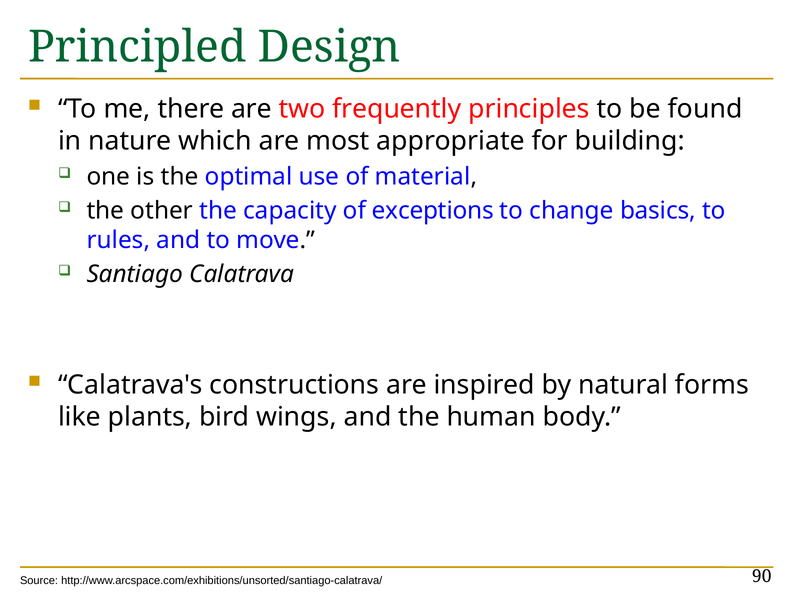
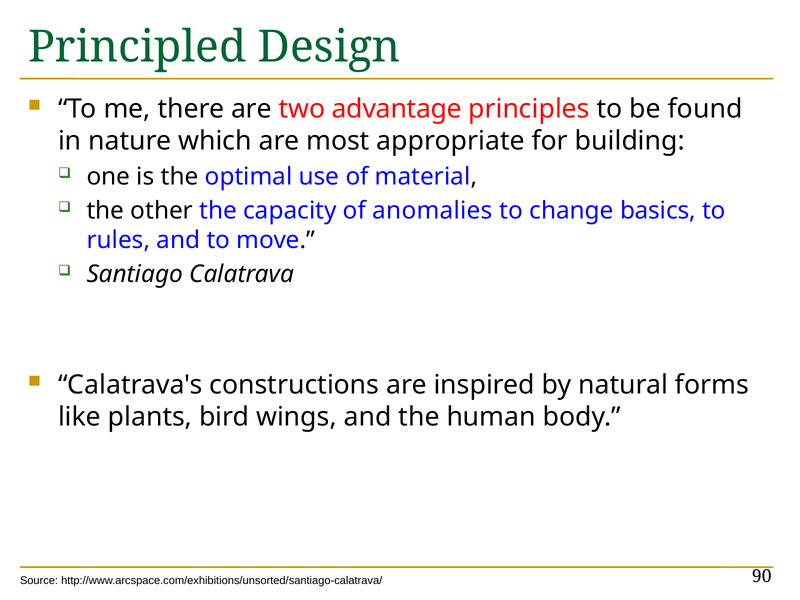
frequently: frequently -> advantage (397, 109)
exceptions: exceptions -> anomalies (433, 211)
